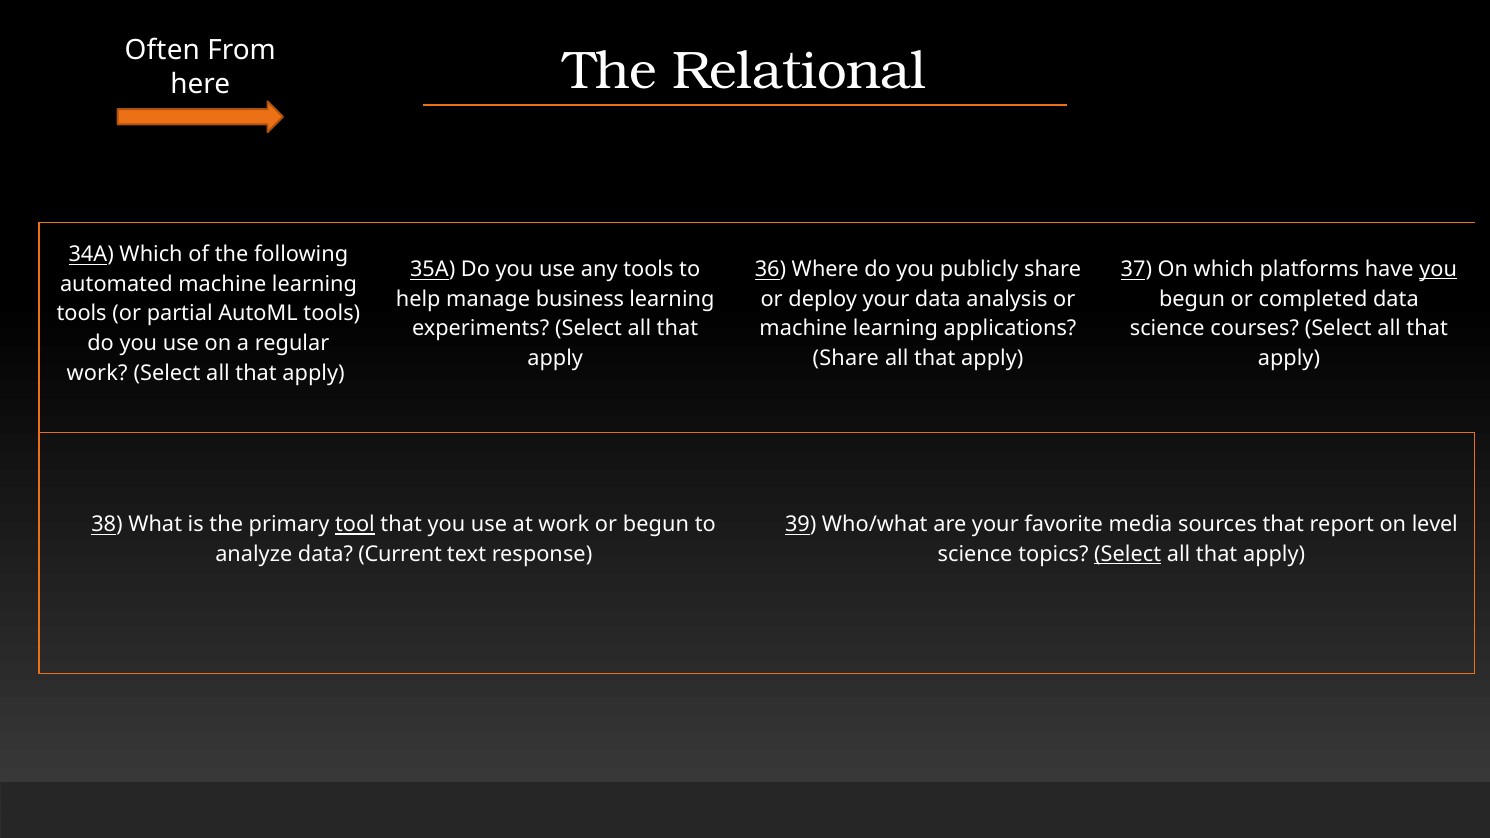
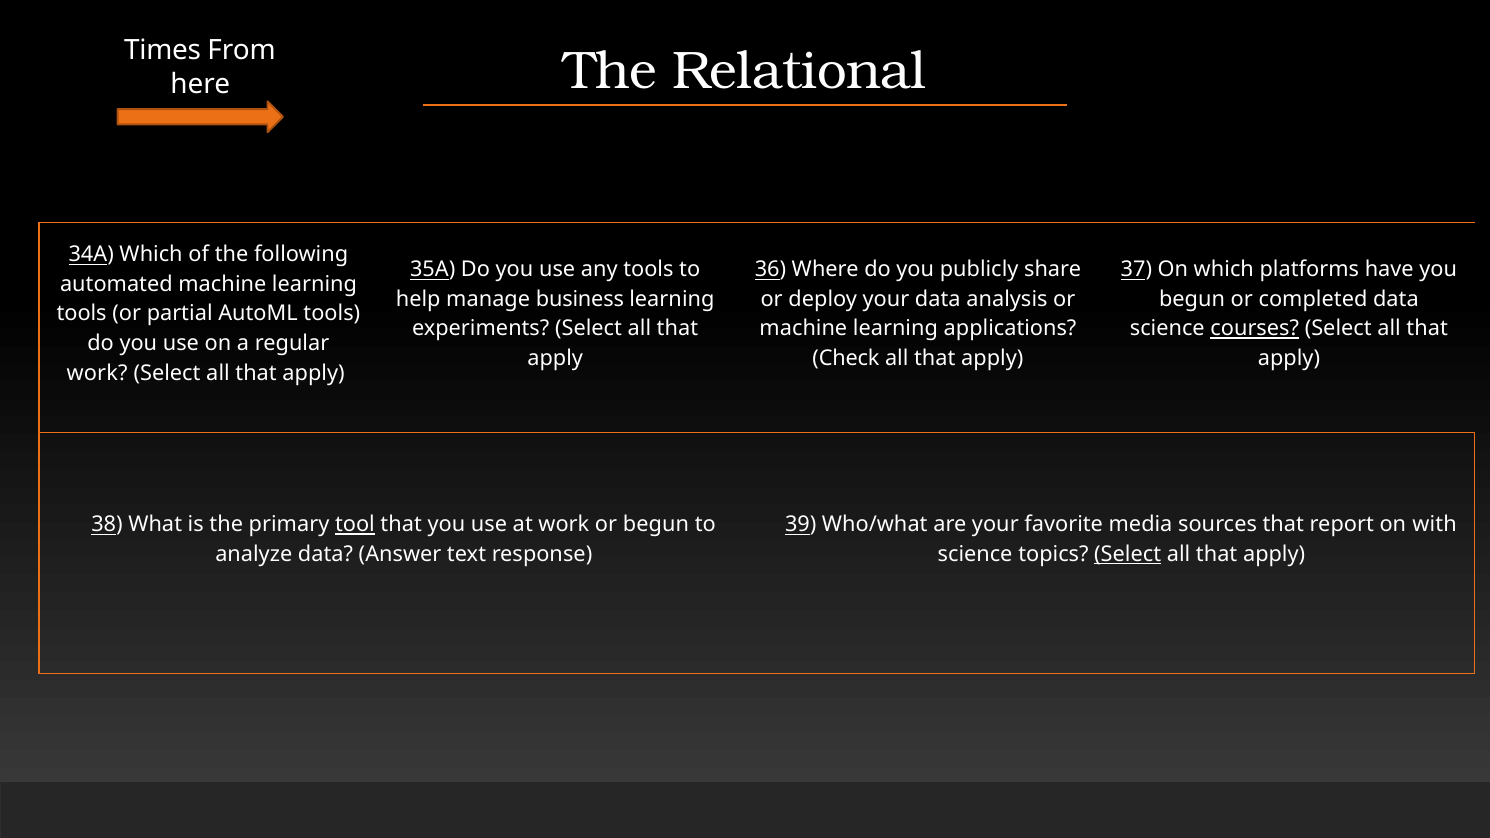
Often: Often -> Times (163, 50)
you underline: present -> none (1438, 269)
courses underline: none -> present (1255, 329)
Share: Share -> Check (846, 358)
level: level -> with (1435, 525)
Current: Current -> Answer (400, 554)
